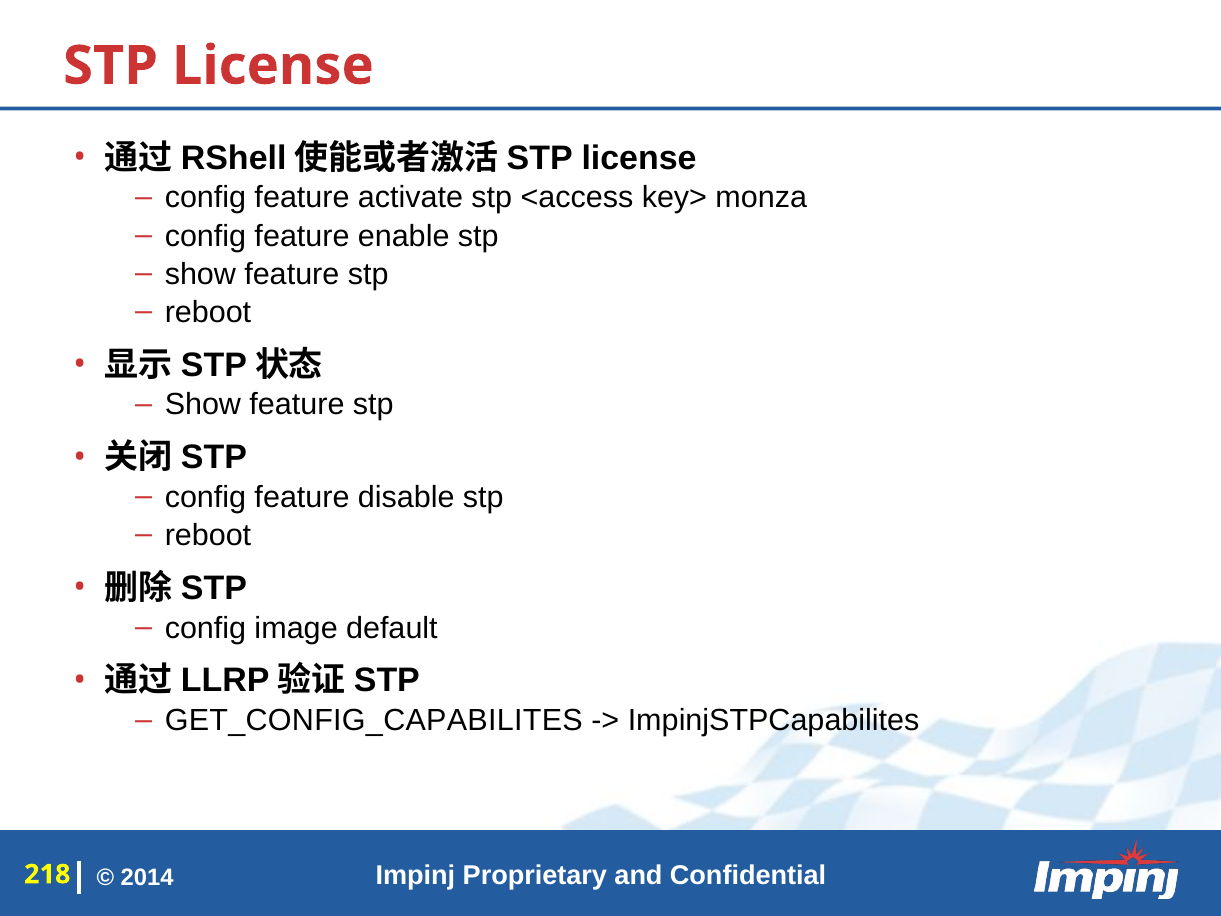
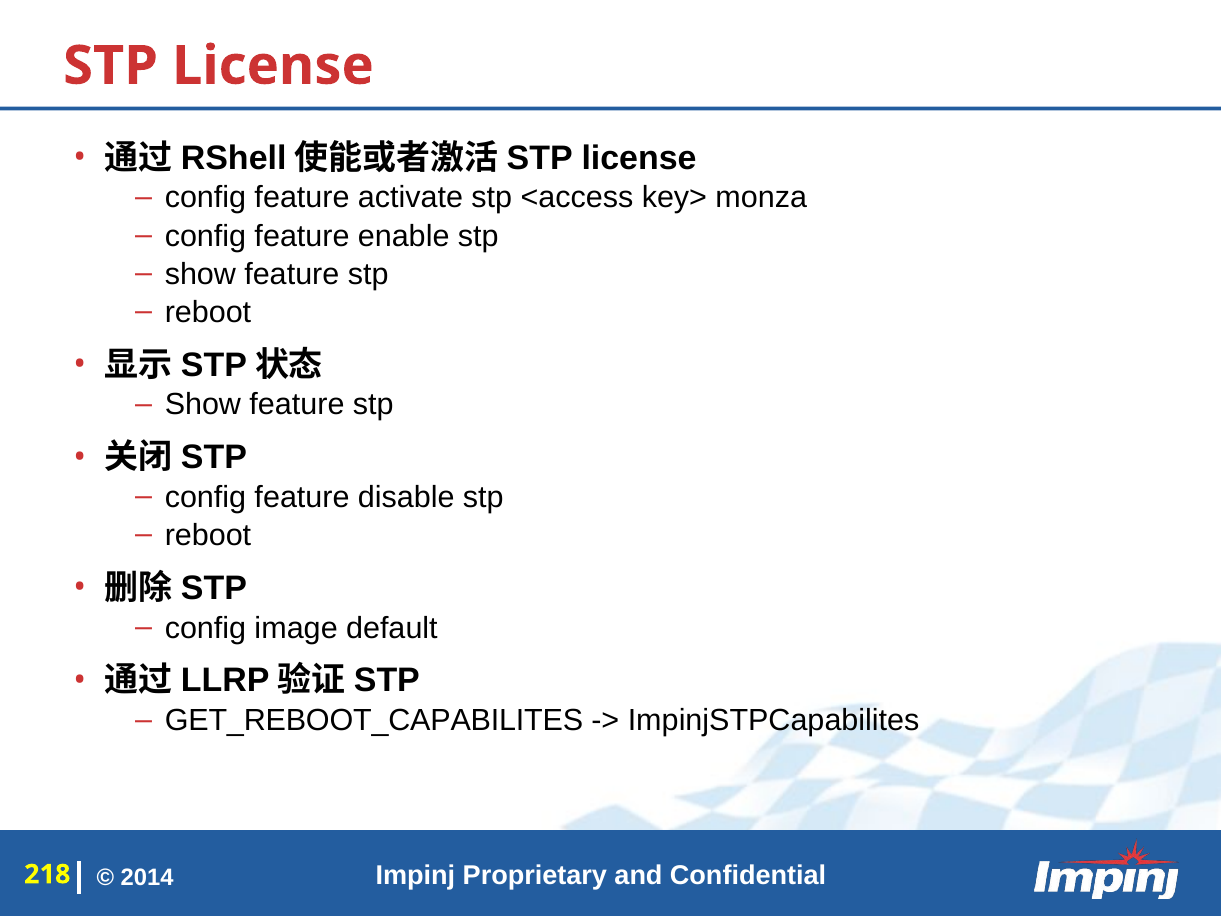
GET_CONFIG_CAPABILITES: GET_CONFIG_CAPABILITES -> GET_REBOOT_CAPABILITES (374, 720)
